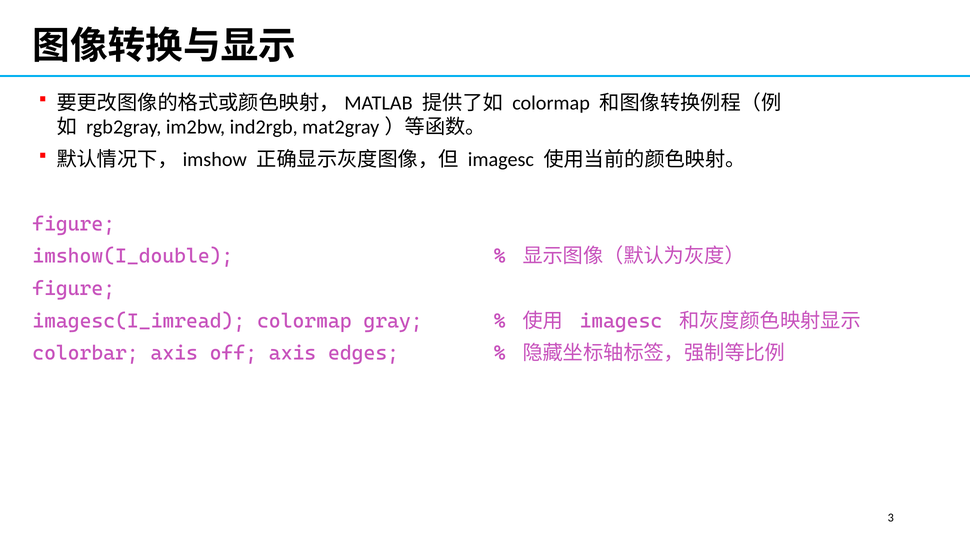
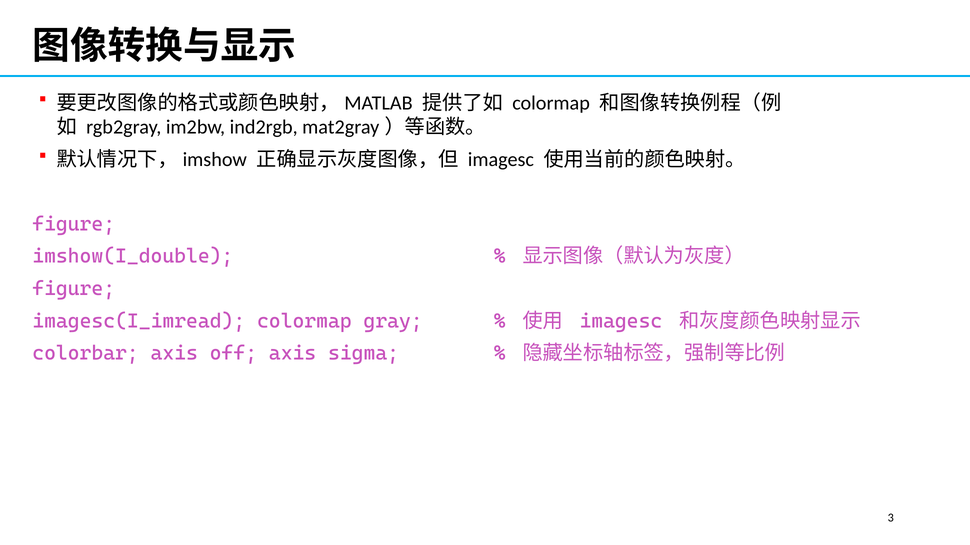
edges: edges -> sigma (364, 354)
